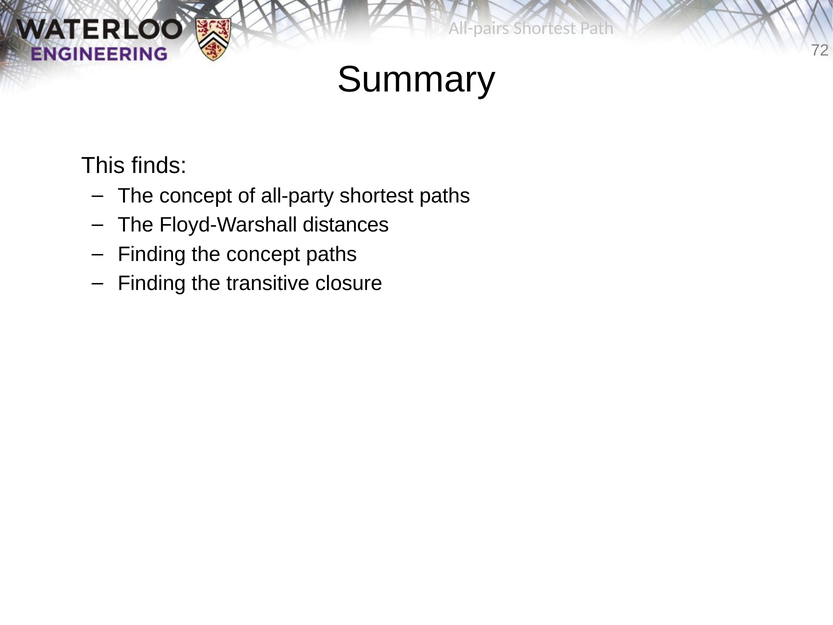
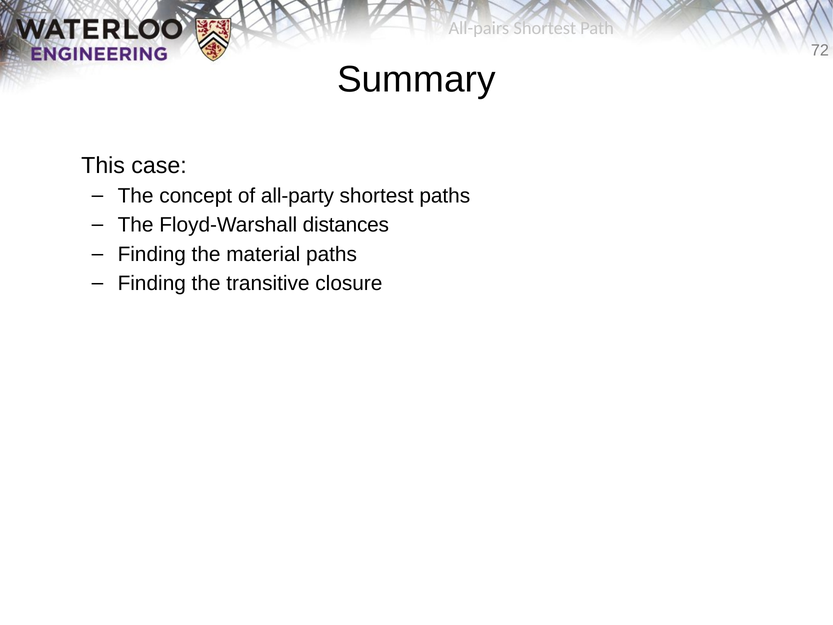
finds: finds -> case (159, 165)
Finding the concept: concept -> material (263, 254)
